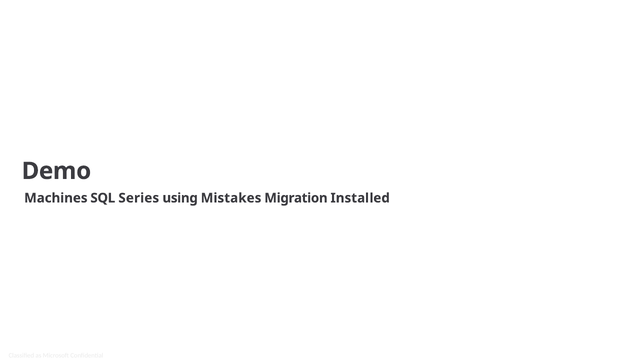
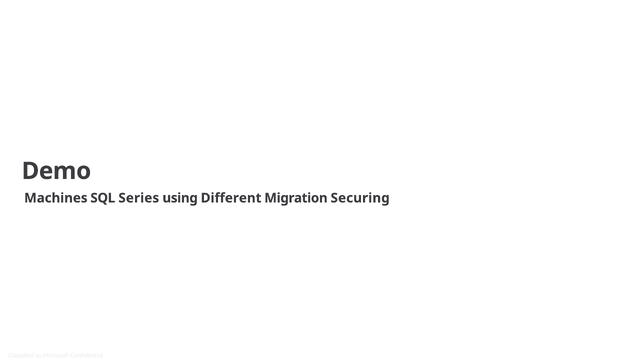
Mistakes: Mistakes -> Different (231, 198)
Installed: Installed -> Securing (360, 198)
